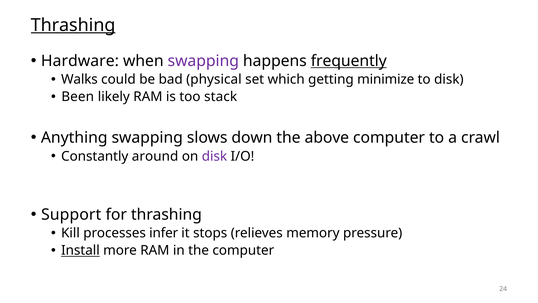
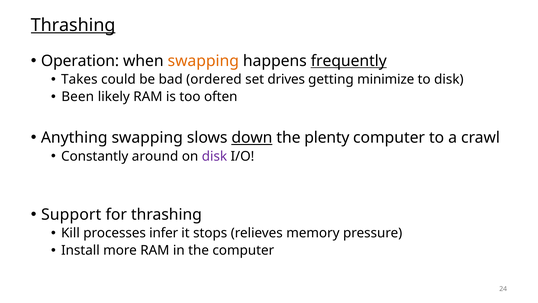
Hardware: Hardware -> Operation (80, 61)
swapping colour: purple -> orange (203, 61)
Walks: Walks -> Takes (79, 79)
physical: physical -> ordered (214, 79)
which: which -> drives (286, 79)
stack: stack -> often (221, 97)
down underline: none -> present (252, 138)
above: above -> plenty (327, 138)
Install underline: present -> none (80, 250)
